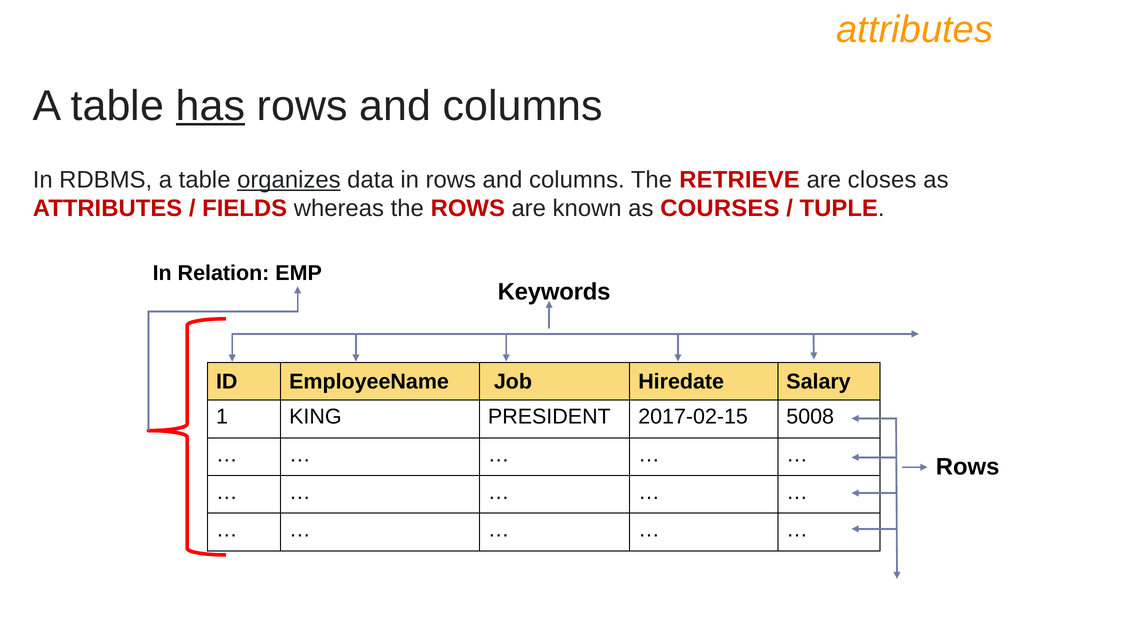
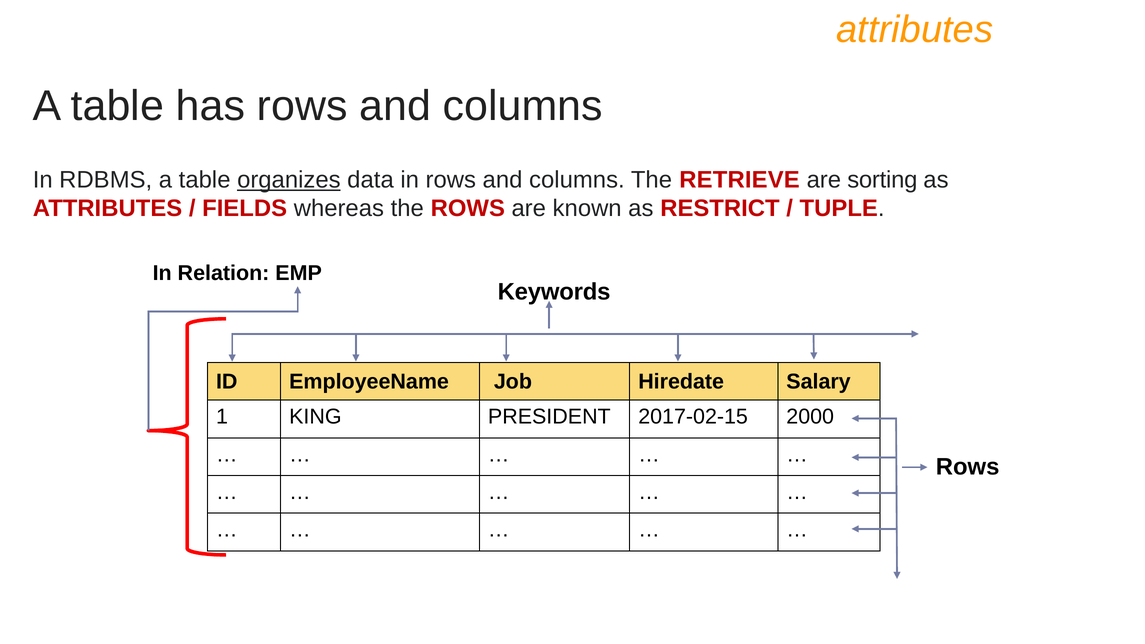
has underline: present -> none (210, 106)
closes: closes -> sorting (882, 180)
COURSES: COURSES -> RESTRICT (720, 209)
5008: 5008 -> 2000 (810, 417)
